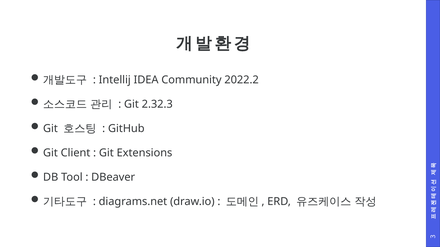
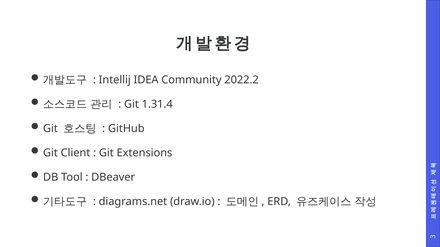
2.32.3: 2.32.3 -> 1.31.4 (157, 104)
